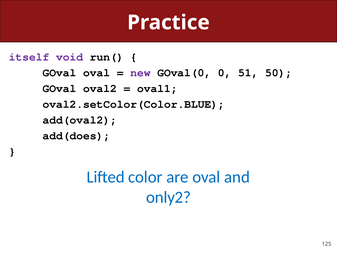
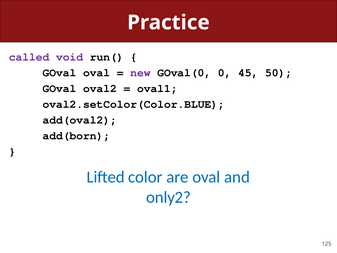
itself: itself -> called (29, 57)
51: 51 -> 45 (248, 73)
add(does: add(does -> add(born (76, 136)
